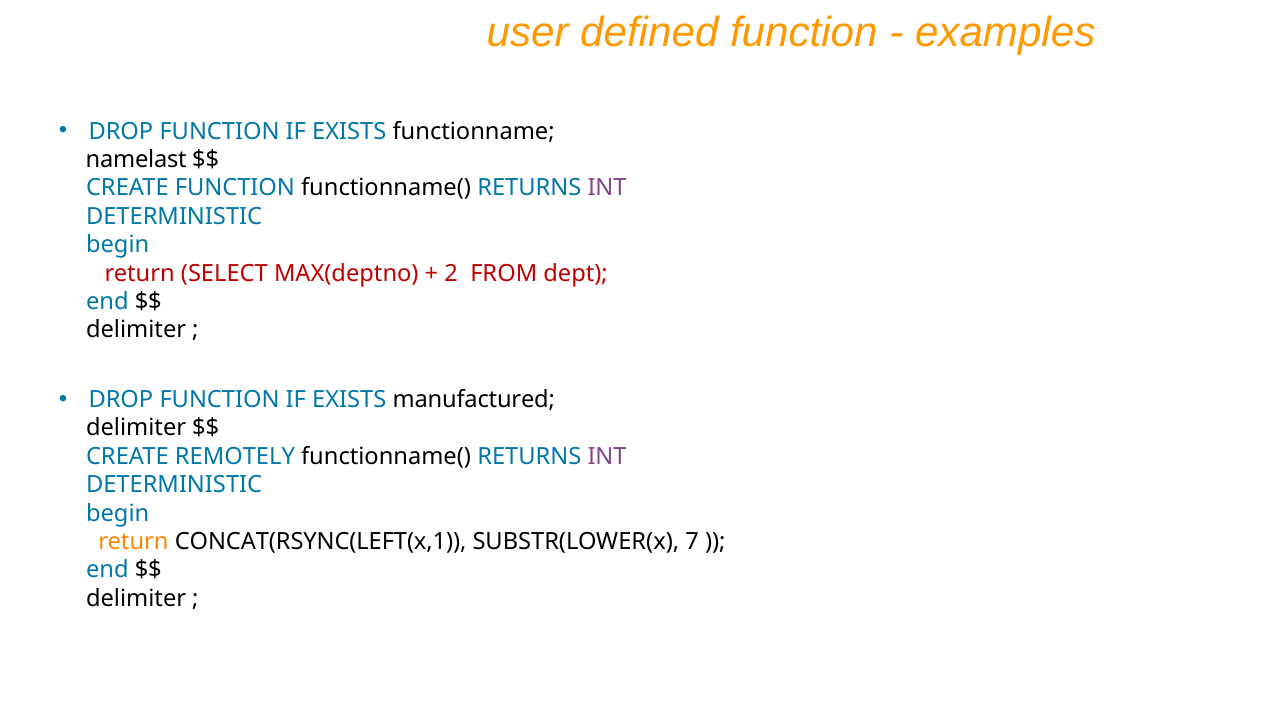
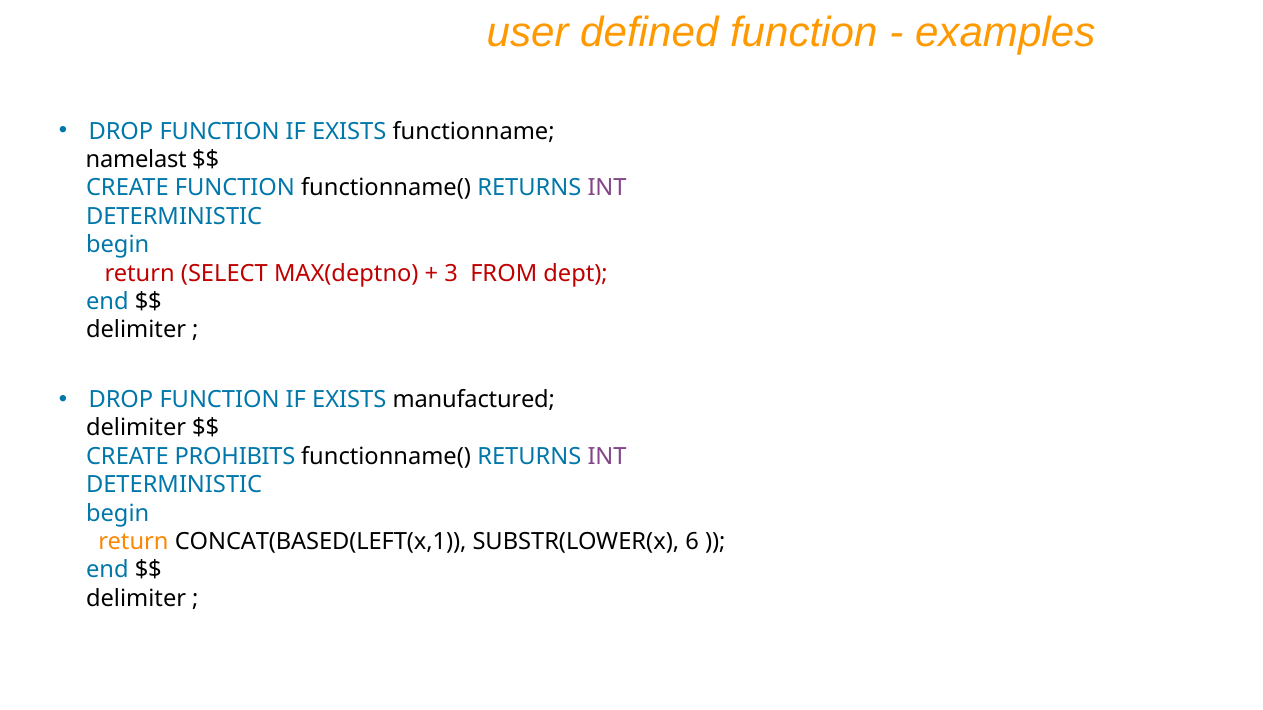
2: 2 -> 3 (451, 273)
REMOTELY: REMOTELY -> PROHIBITS (235, 457)
CONCAT(RSYNC(LEFT(x,1: CONCAT(RSYNC(LEFT(x,1 -> CONCAT(BASED(LEFT(x,1 (321, 542)
7: 7 -> 6 (692, 542)
